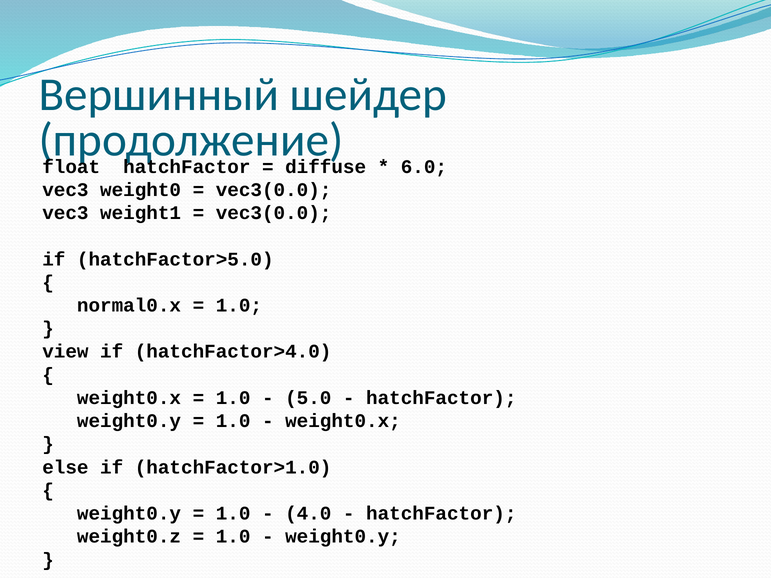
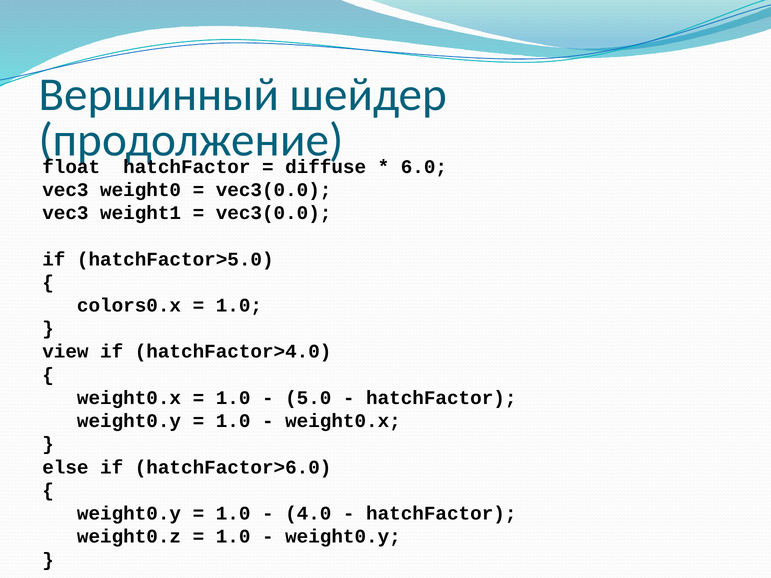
normal0.x: normal0.x -> colors0.x (129, 306)
hatchFactor>1.0: hatchFactor>1.0 -> hatchFactor>6.0 (233, 467)
